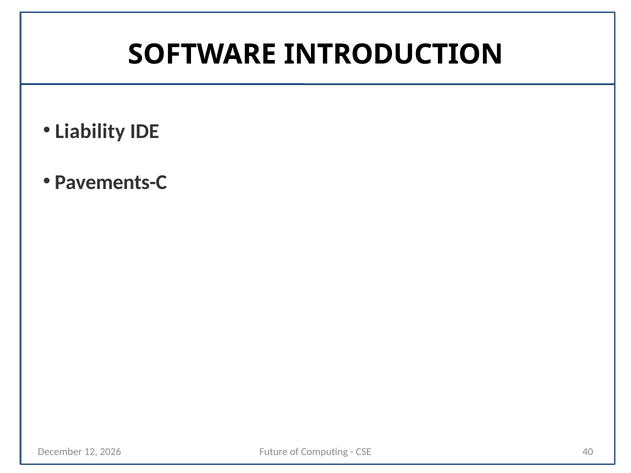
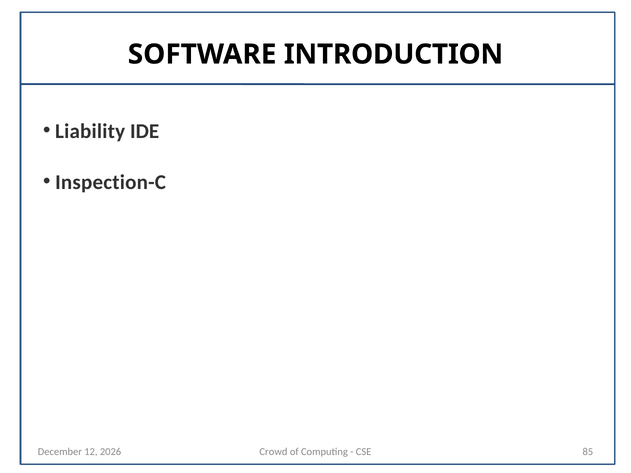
Pavements-C: Pavements-C -> Inspection-C (111, 182)
Future: Future -> Crowd (273, 452)
40: 40 -> 85 (588, 452)
